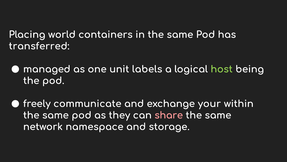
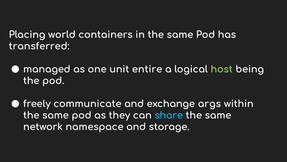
labels: labels -> entire (147, 69)
your: your -> args (209, 103)
share colour: pink -> light blue (169, 115)
